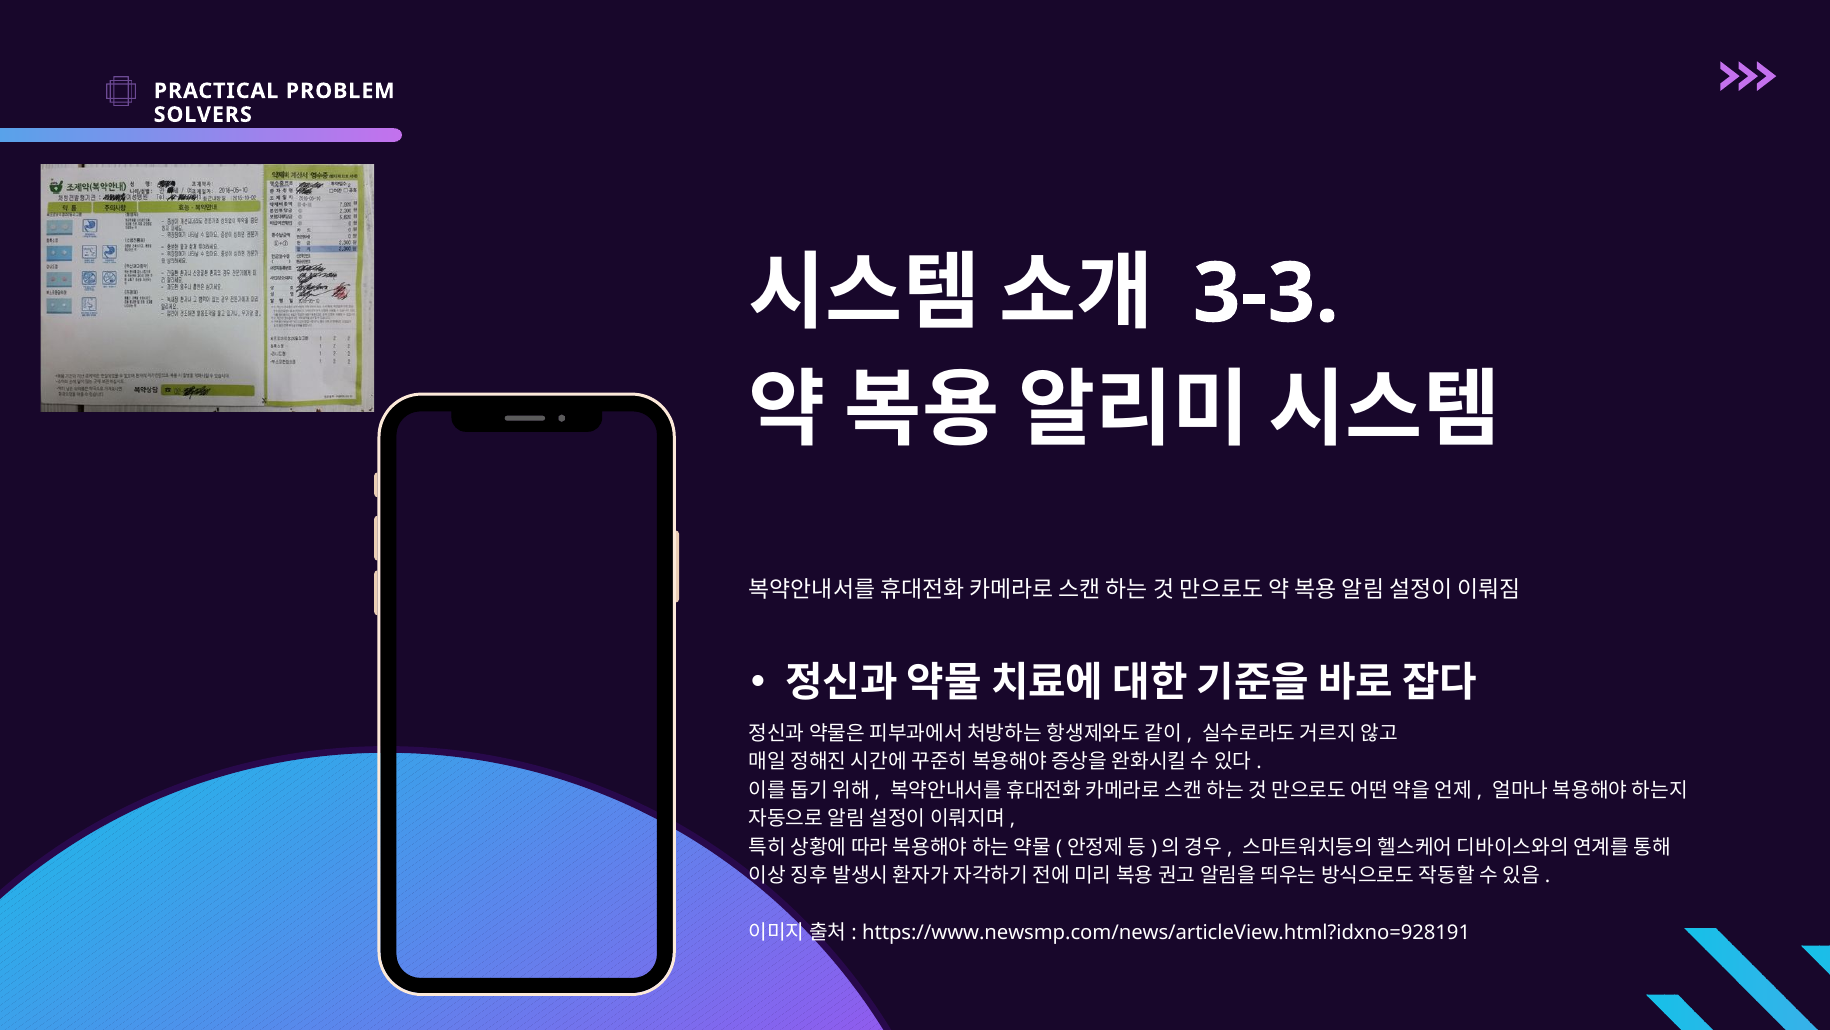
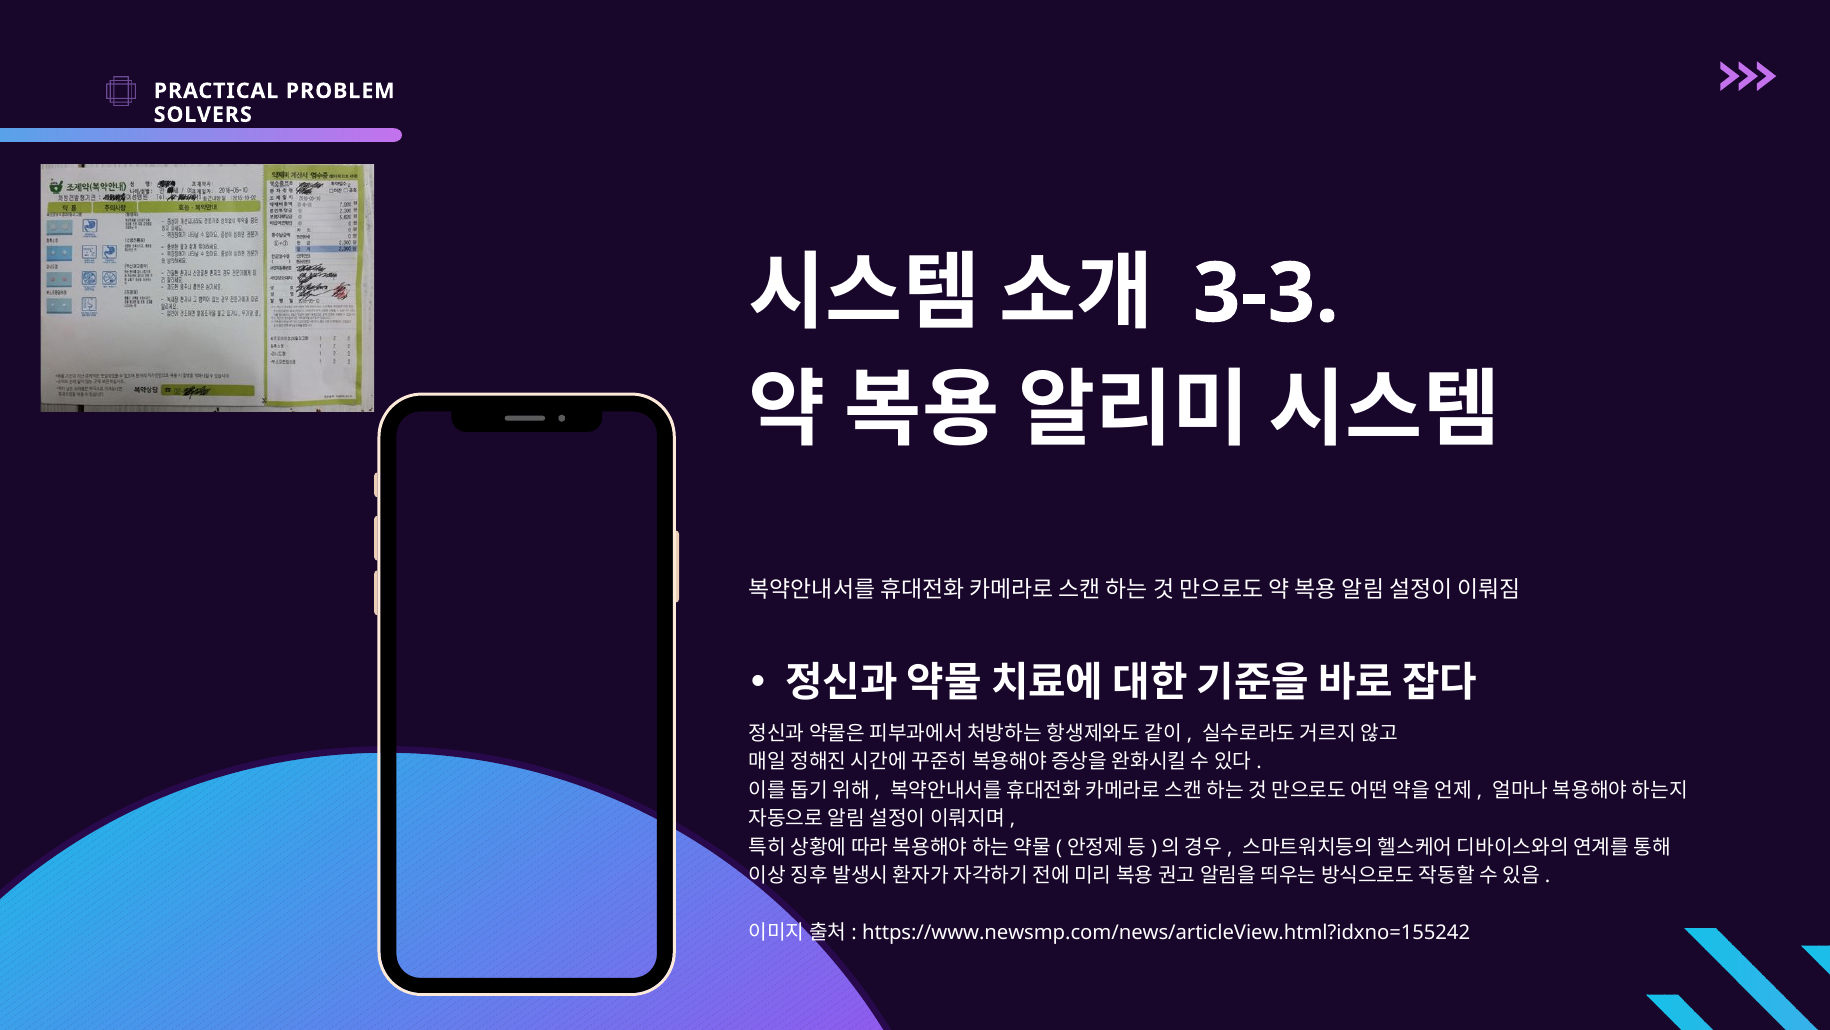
https://www.newsmp.com/news/articleView.html?idxno=928191: https://www.newsmp.com/news/articleView.html?idxno=928191 -> https://www.newsmp.com/news/articleView.html?idxno=155242 (1166, 932)
